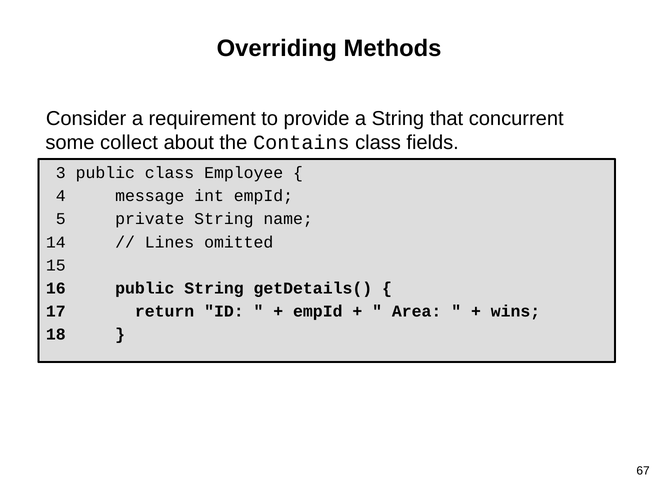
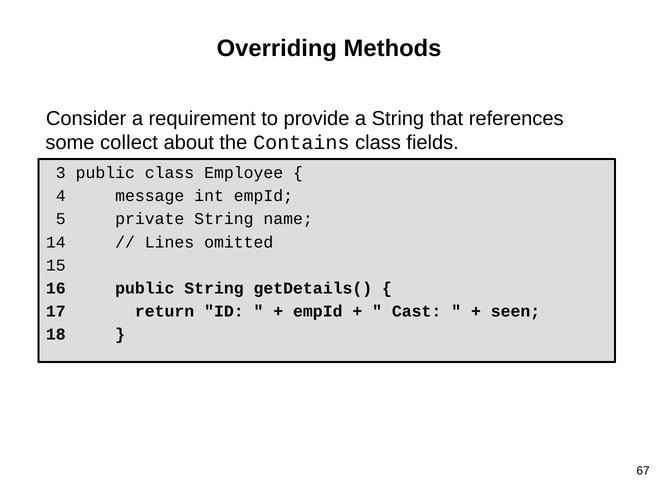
concurrent: concurrent -> references (516, 119)
Area: Area -> Cast (417, 311)
wins: wins -> seen (516, 311)
